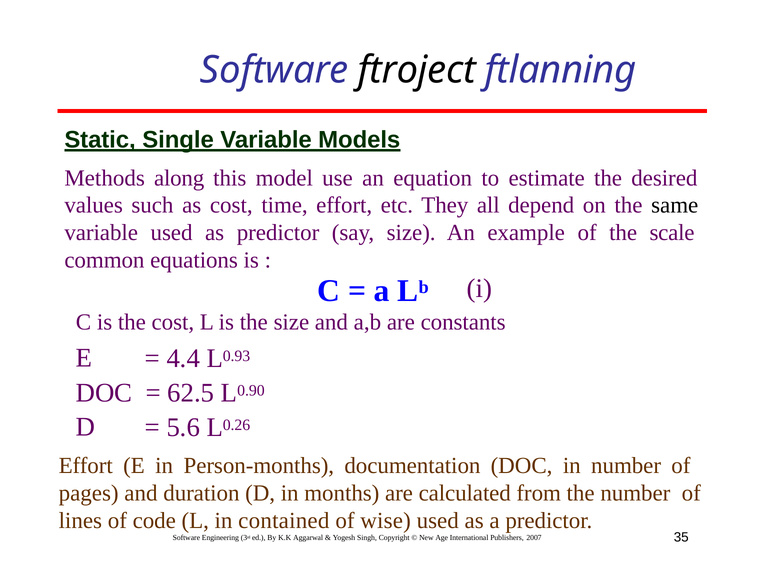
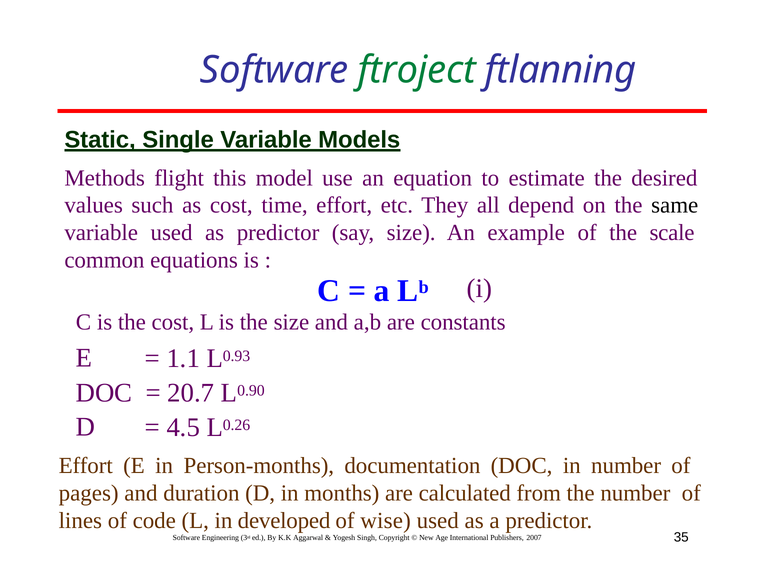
ftroject colour: black -> green (417, 70)
along: along -> flight (179, 178)
4.4: 4.4 -> 1.1 (183, 358)
62.5: 62.5 -> 20.7 (191, 393)
5.6: 5.6 -> 4.5 (183, 427)
contained: contained -> developed (284, 520)
